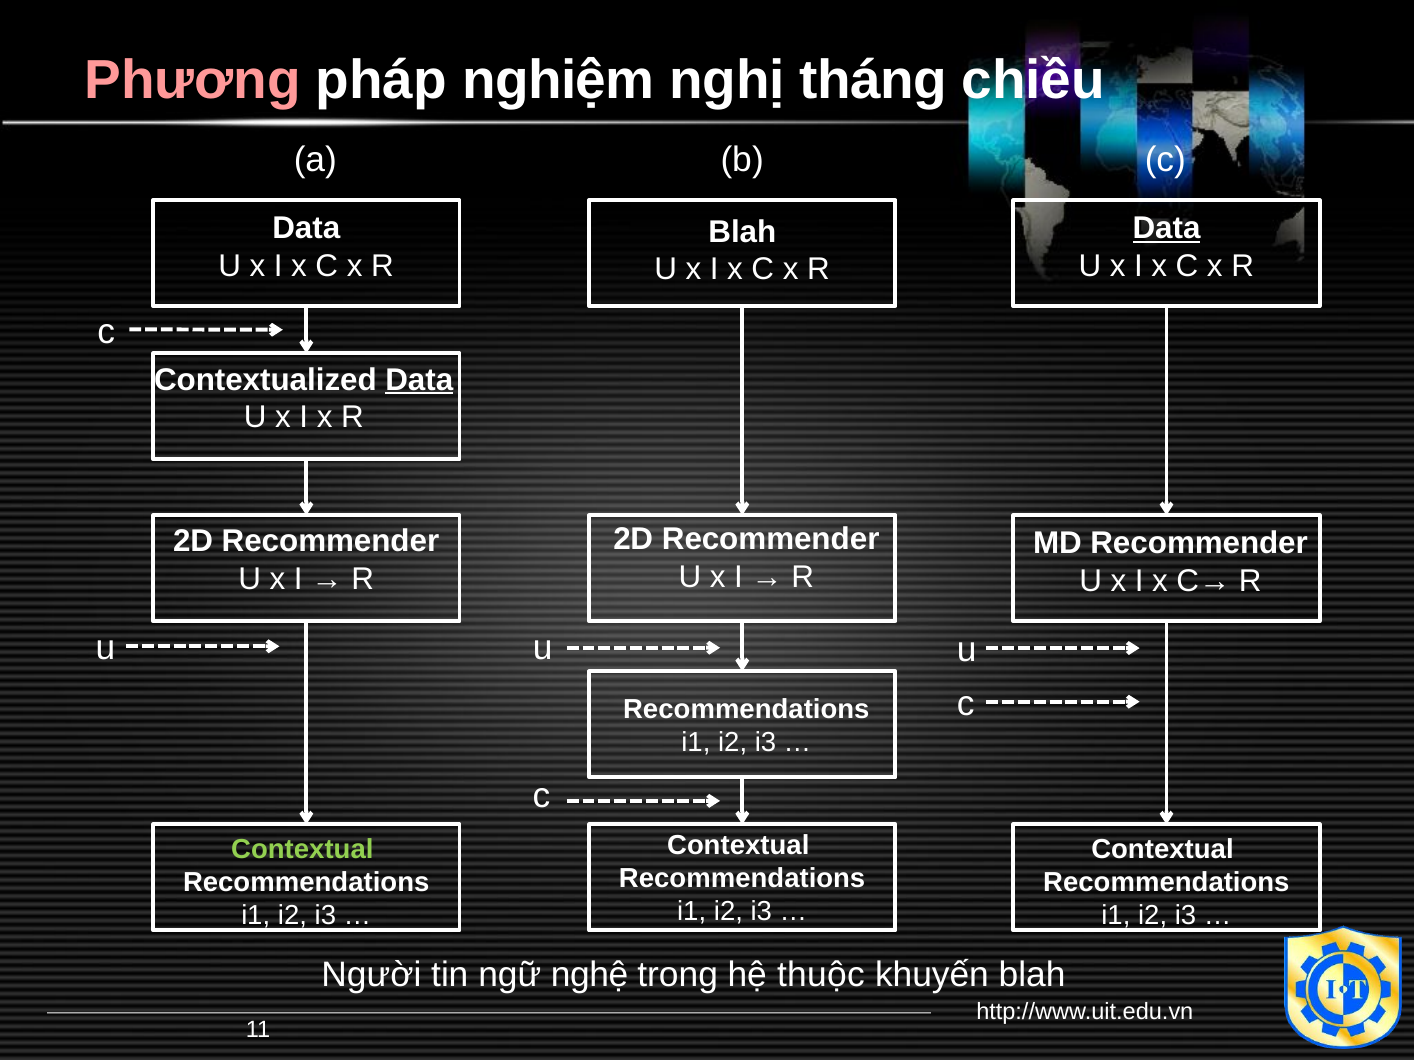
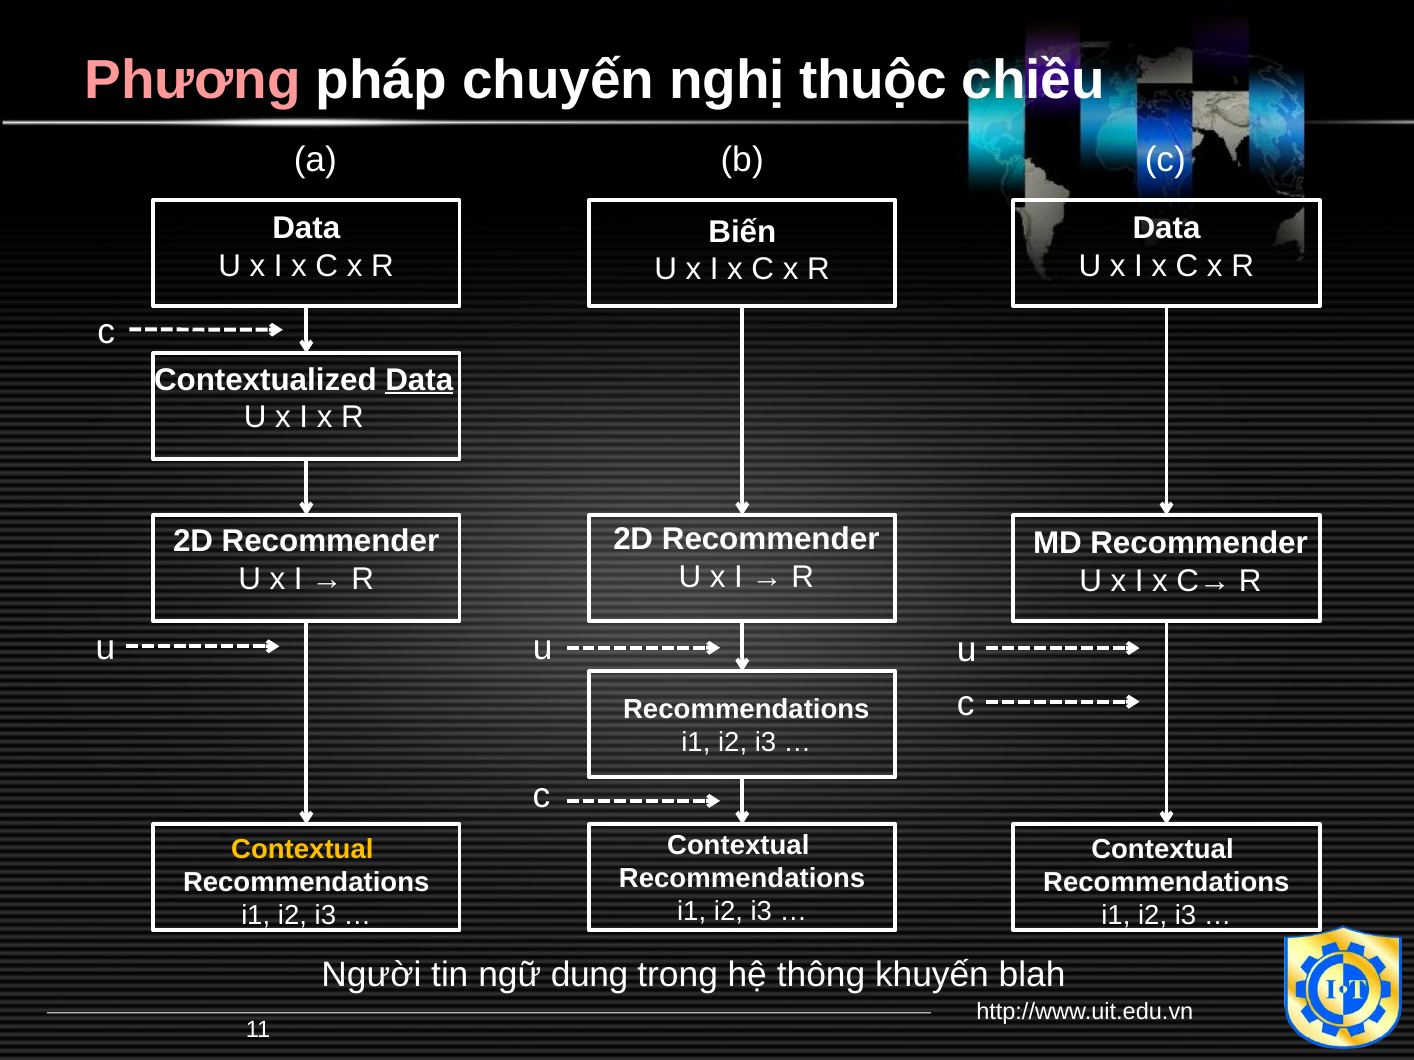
nghiệm: nghiệm -> chuyến (558, 80)
tháng: tháng -> thuộc (874, 80)
Data underline: present -> none (1167, 228)
Blah: Blah -> Biến (742, 232)
Contextual colour: light green -> yellow (302, 850)
nghệ: nghệ -> dung (590, 975)
thuộc: thuộc -> thông (821, 975)
